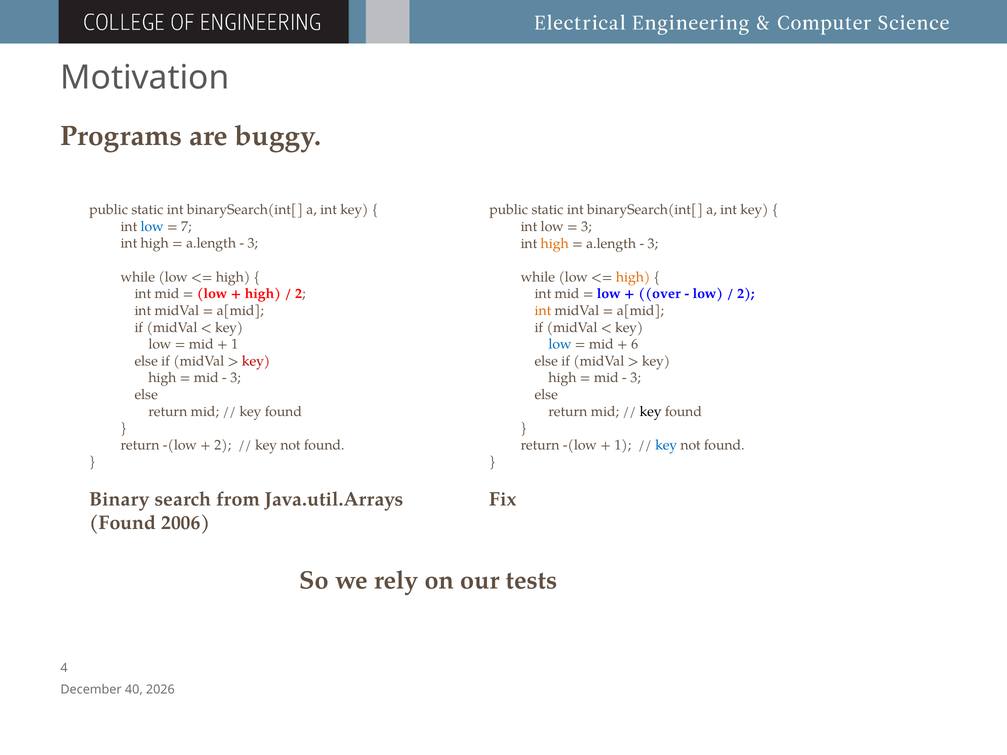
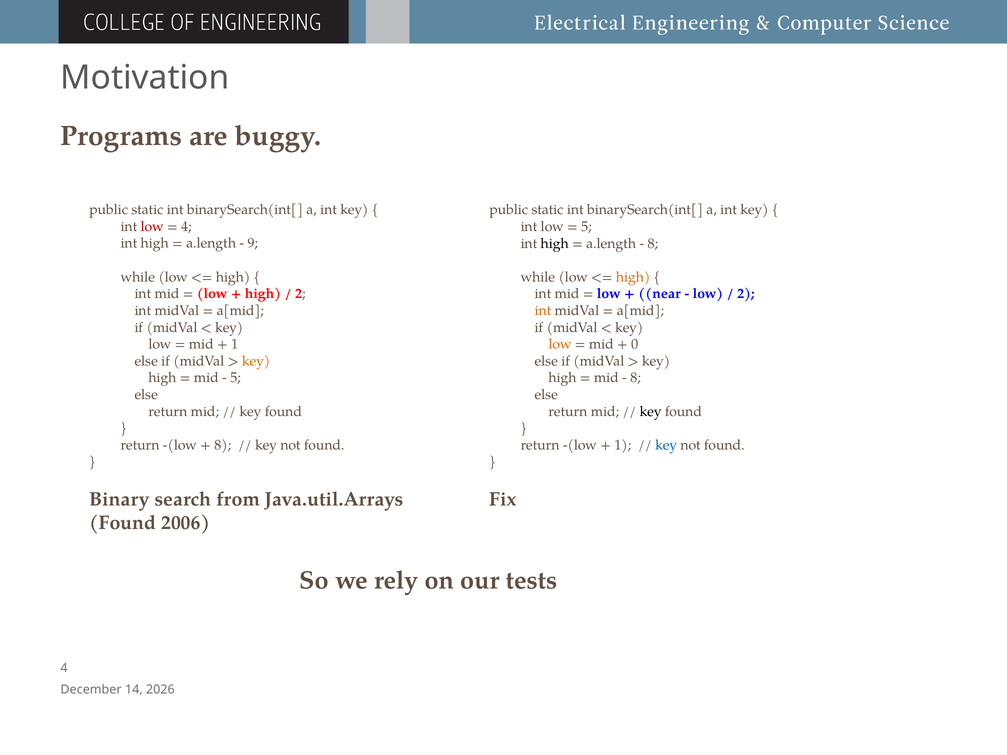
low colour: blue -> red (152, 227)
7: 7 -> 4 (186, 227)
3: 3 -> 5 (586, 227)
3: 3 -> 9 (253, 243)
high colour: orange -> black (555, 243)
3: 3 -> 8 (653, 243)
over: over -> near (659, 294)
low colour: blue -> orange (560, 344)
6: 6 -> 0 (635, 344)
key colour: red -> orange (256, 361)
3: 3 -> 5 (235, 378)
3: 3 -> 8 (636, 378)
2: 2 -> 8 (223, 445)
40: 40 -> 14 (134, 690)
